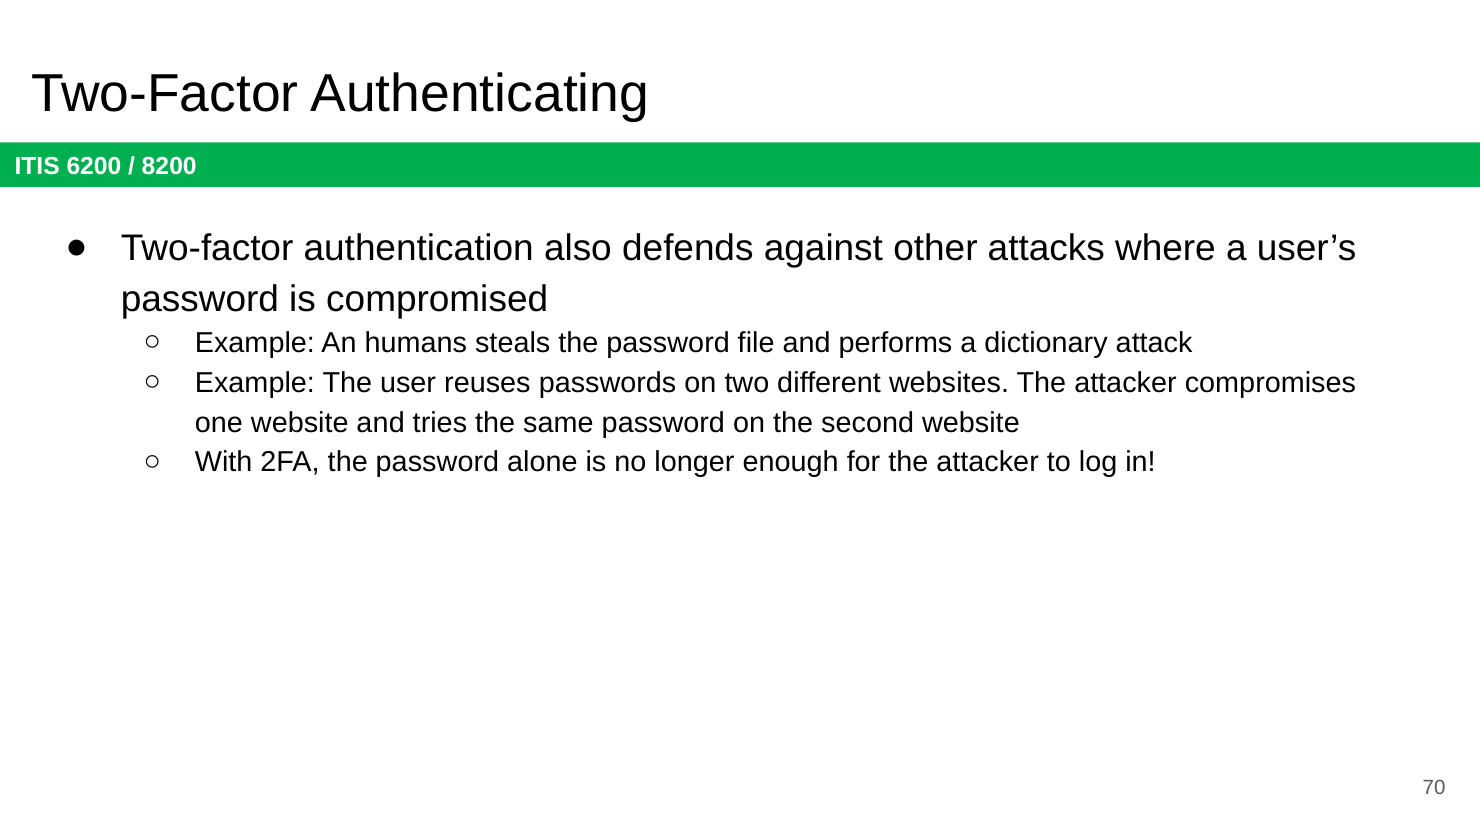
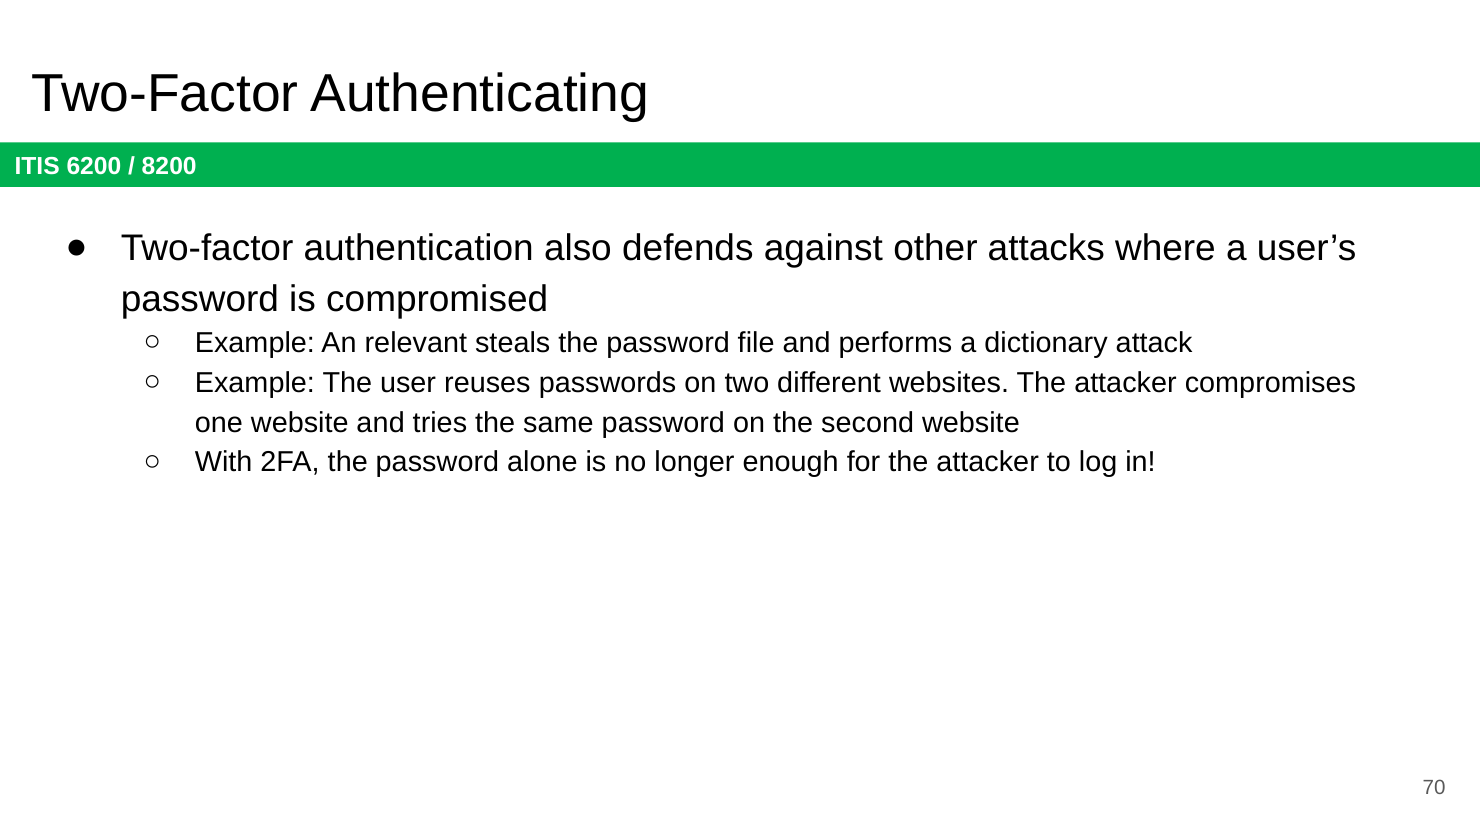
humans: humans -> relevant (416, 343)
